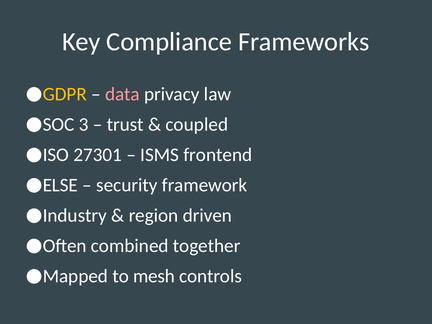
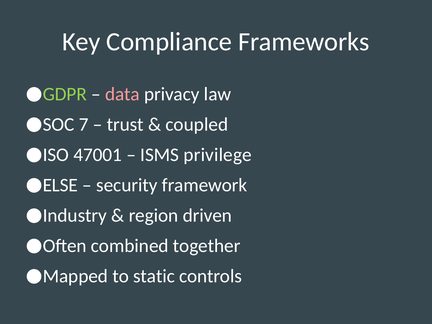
GDPR colour: yellow -> light green (65, 94)
3: 3 -> 7 (84, 124)
27301: 27301 -> 47001 (98, 155)
frontend: frontend -> privilege (218, 155)
mesh: mesh -> static (154, 276)
